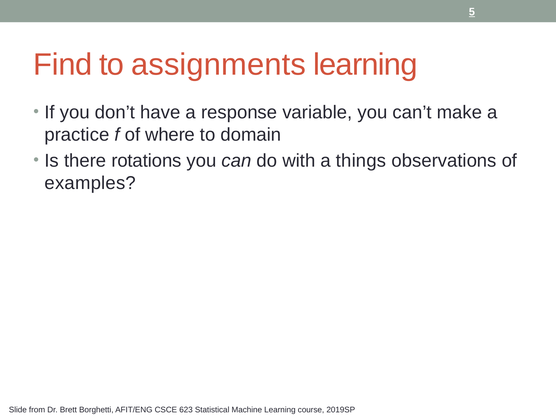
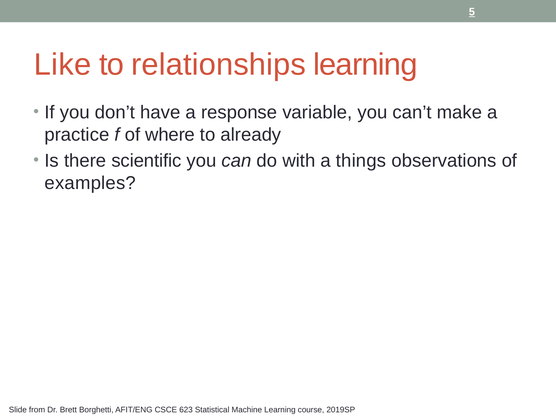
Find: Find -> Like (63, 65)
assignments: assignments -> relationships (219, 65)
domain: domain -> already (251, 135)
rotations: rotations -> scientific (146, 161)
